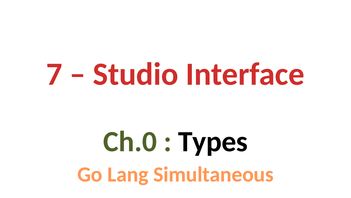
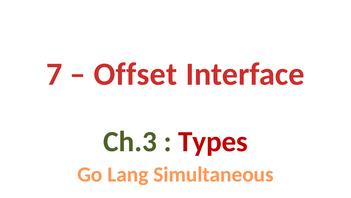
Studio: Studio -> Offset (135, 74)
Ch.0: Ch.0 -> Ch.3 (130, 141)
Types colour: black -> red (213, 141)
